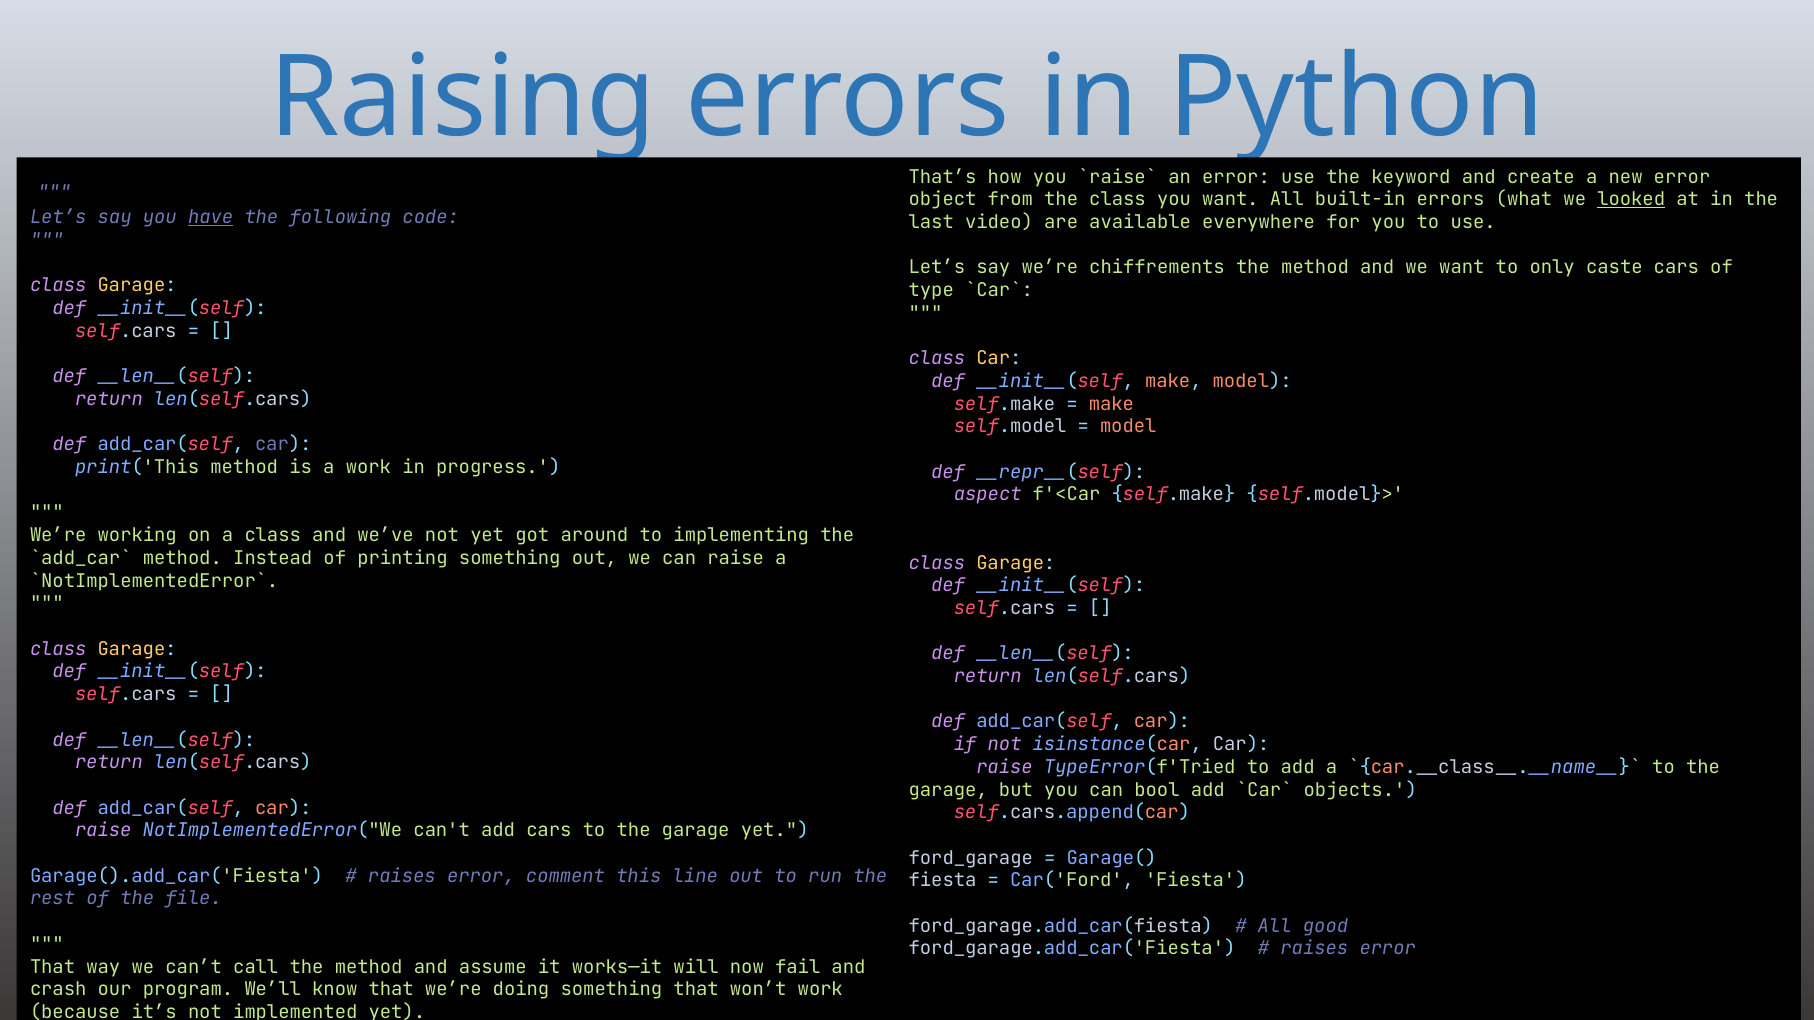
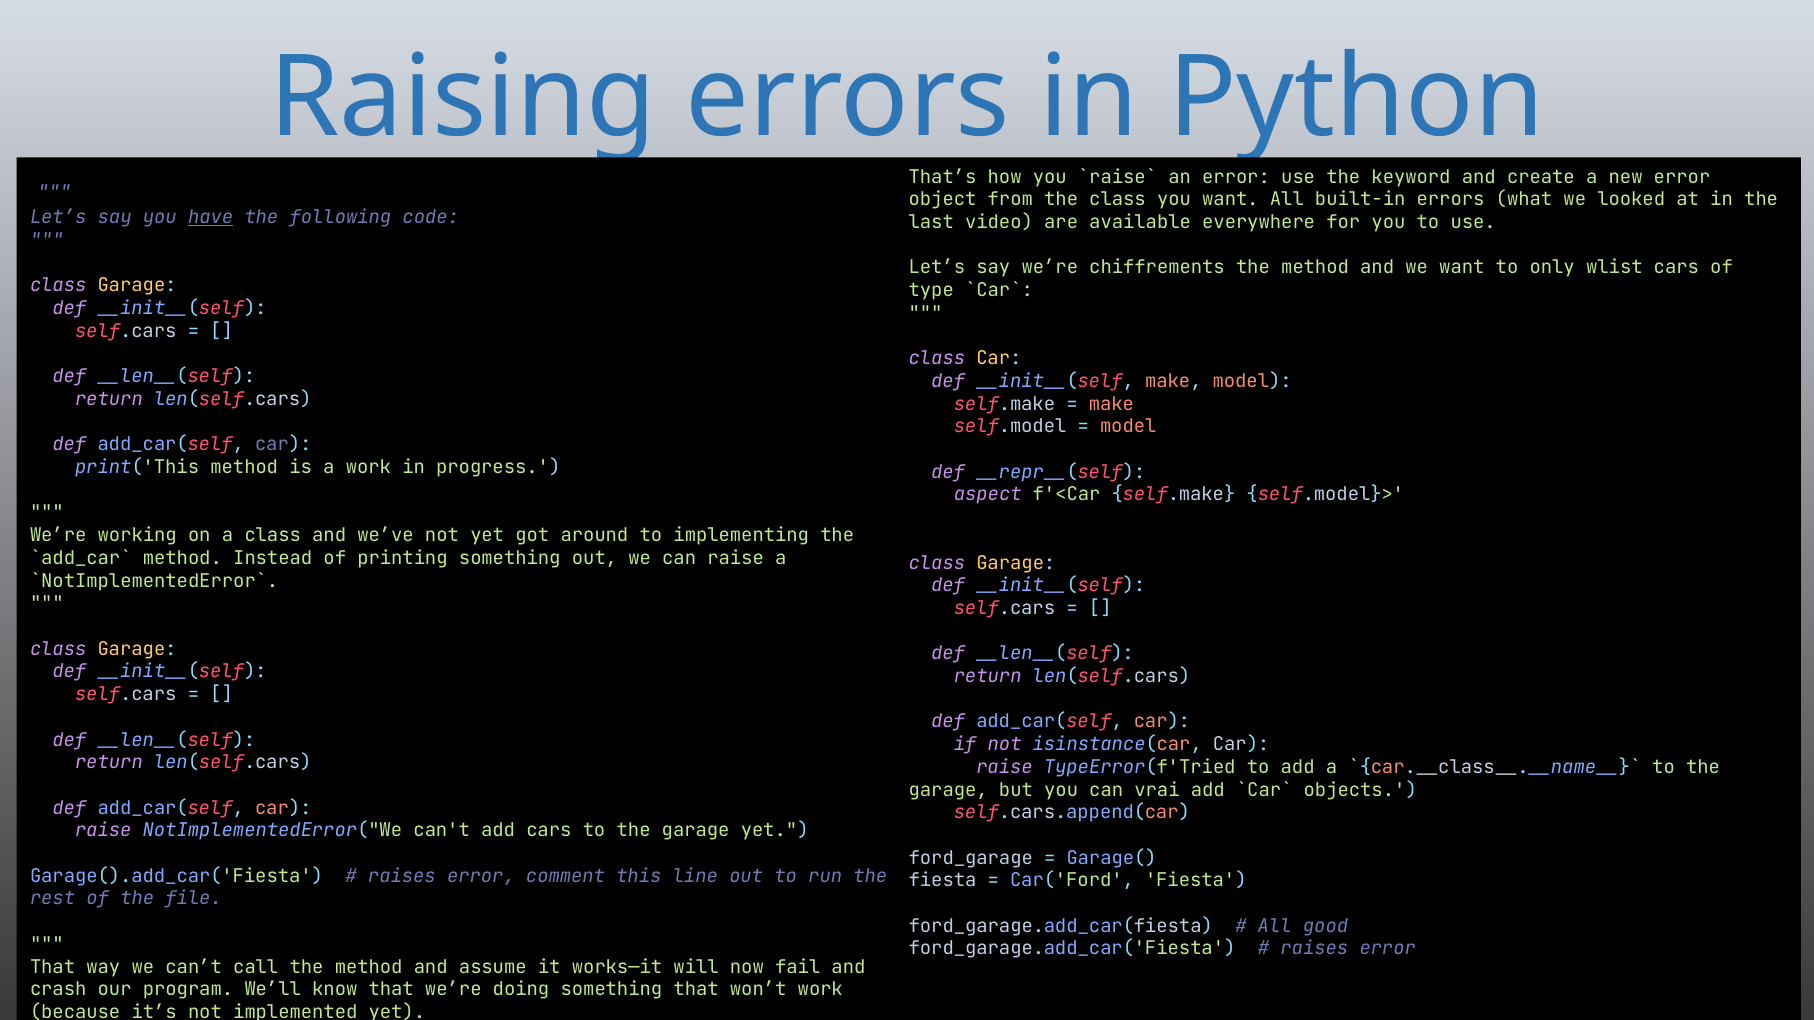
looked underline: present -> none (1631, 200)
caste: caste -> wlist (1614, 268)
bool: bool -> vrai (1157, 790)
